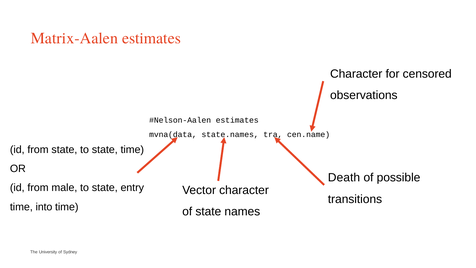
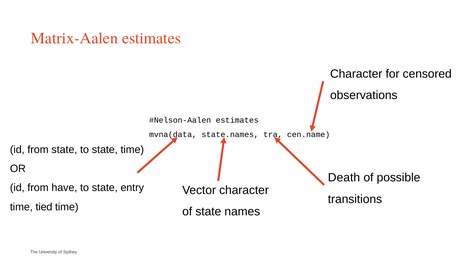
male: male -> have (64, 188)
into: into -> tied (44, 207)
